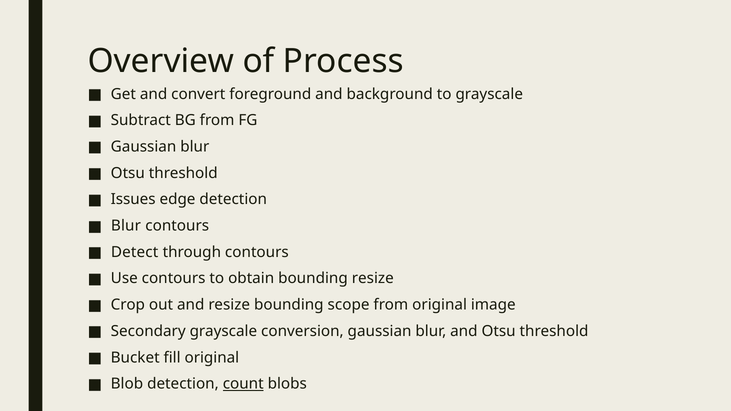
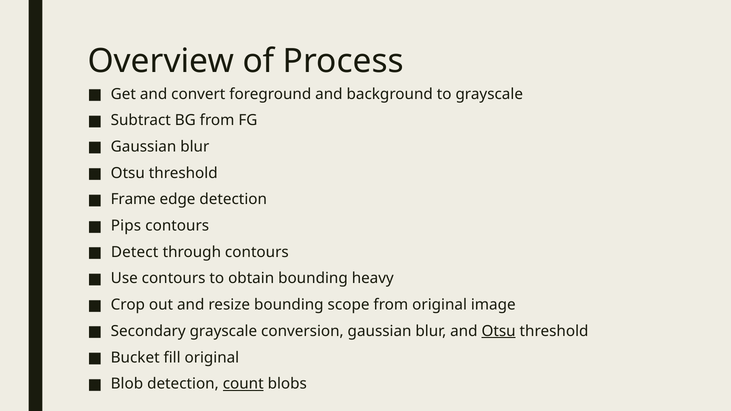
Issues: Issues -> Frame (133, 200)
Blur: Blur -> Pips (126, 226)
bounding resize: resize -> heavy (373, 279)
Otsu underline: none -> present (499, 331)
